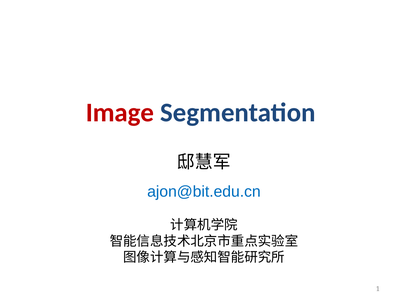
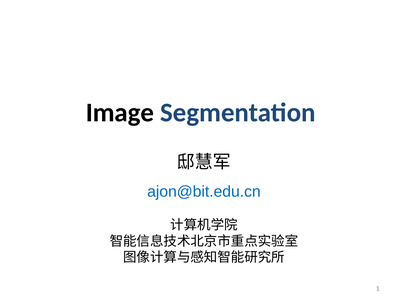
Image colour: red -> black (120, 113)
